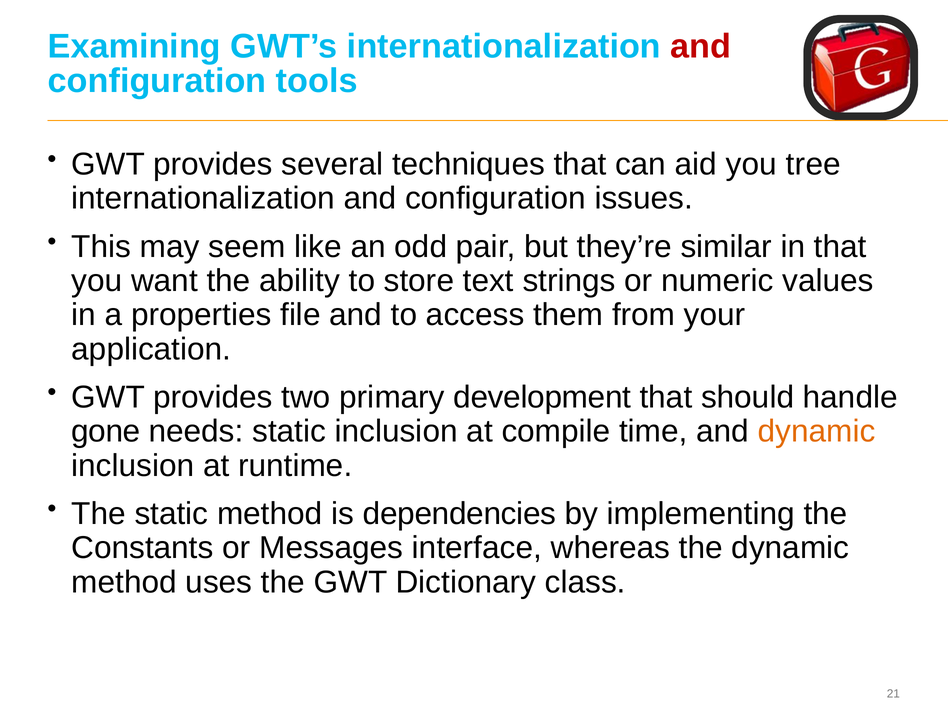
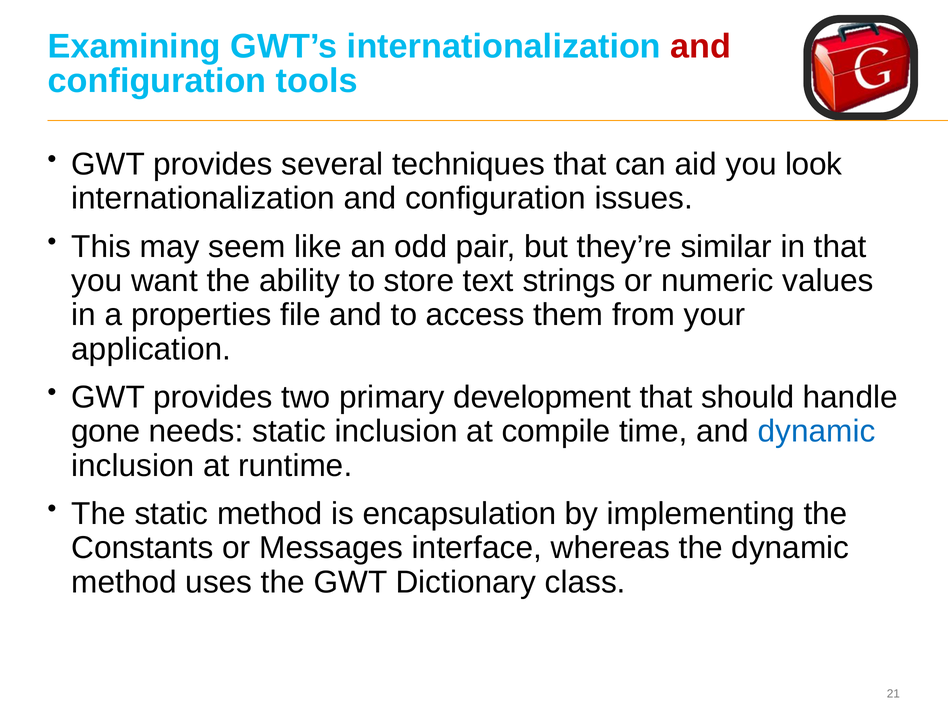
tree: tree -> look (814, 164)
dynamic colour: orange -> blue (817, 432)
dependencies: dependencies -> encapsulation (459, 514)
